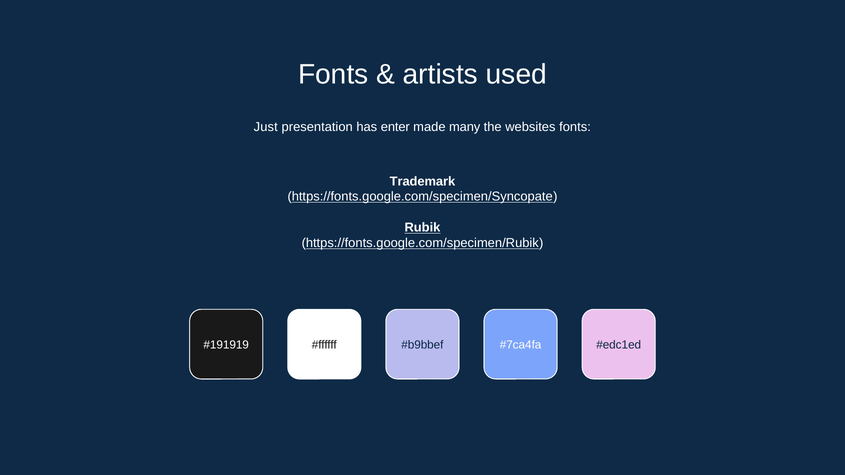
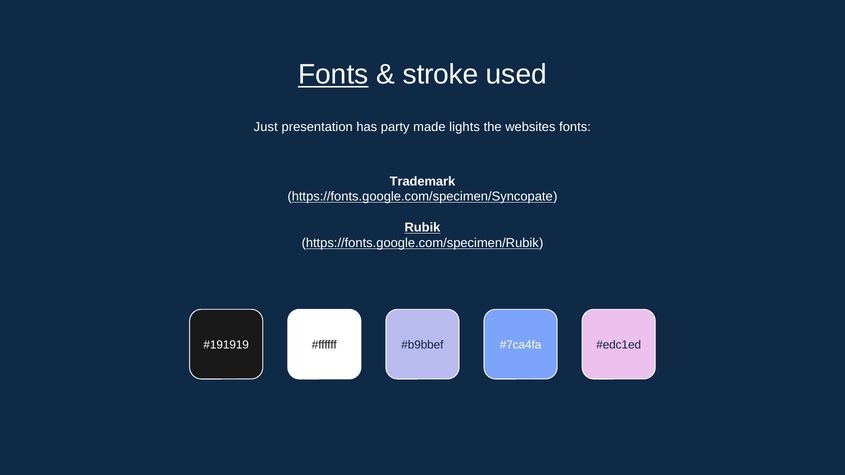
Fonts underline: none -> present (333, 75)
artists: artists -> stroke (441, 75)
enter: enter -> party (395, 127)
many: many -> lights (465, 127)
